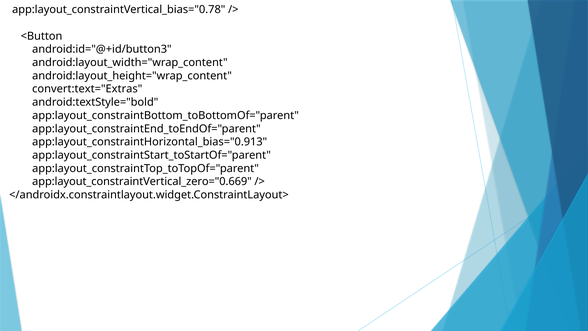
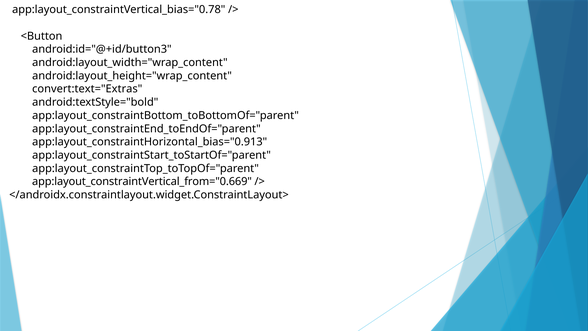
app:layout_constraintVertical_zero="0.669: app:layout_constraintVertical_zero="0.669 -> app:layout_constraintVertical_from="0.669 (142, 182)
